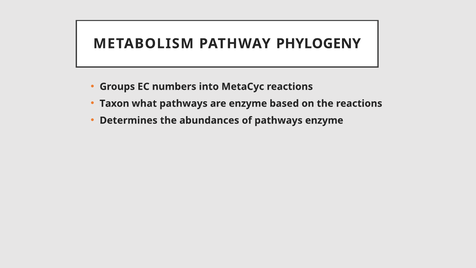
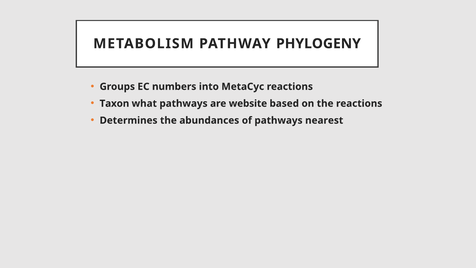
are enzyme: enzyme -> website (248, 103)
pathways enzyme: enzyme -> nearest (324, 120)
